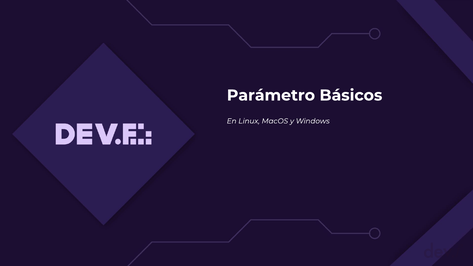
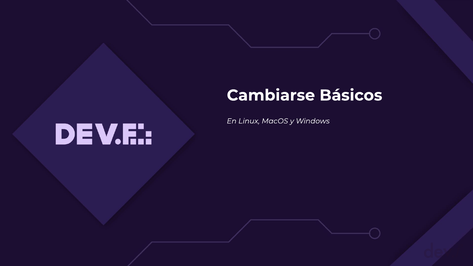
Parámetro: Parámetro -> Cambiarse (271, 95)
